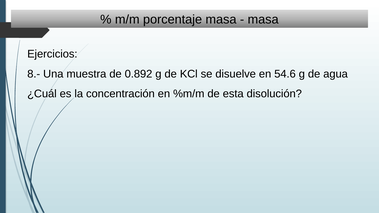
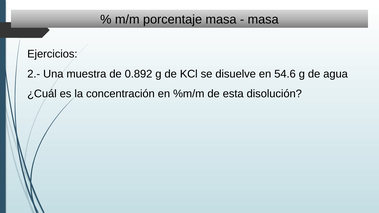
8.-: 8.- -> 2.- (34, 74)
